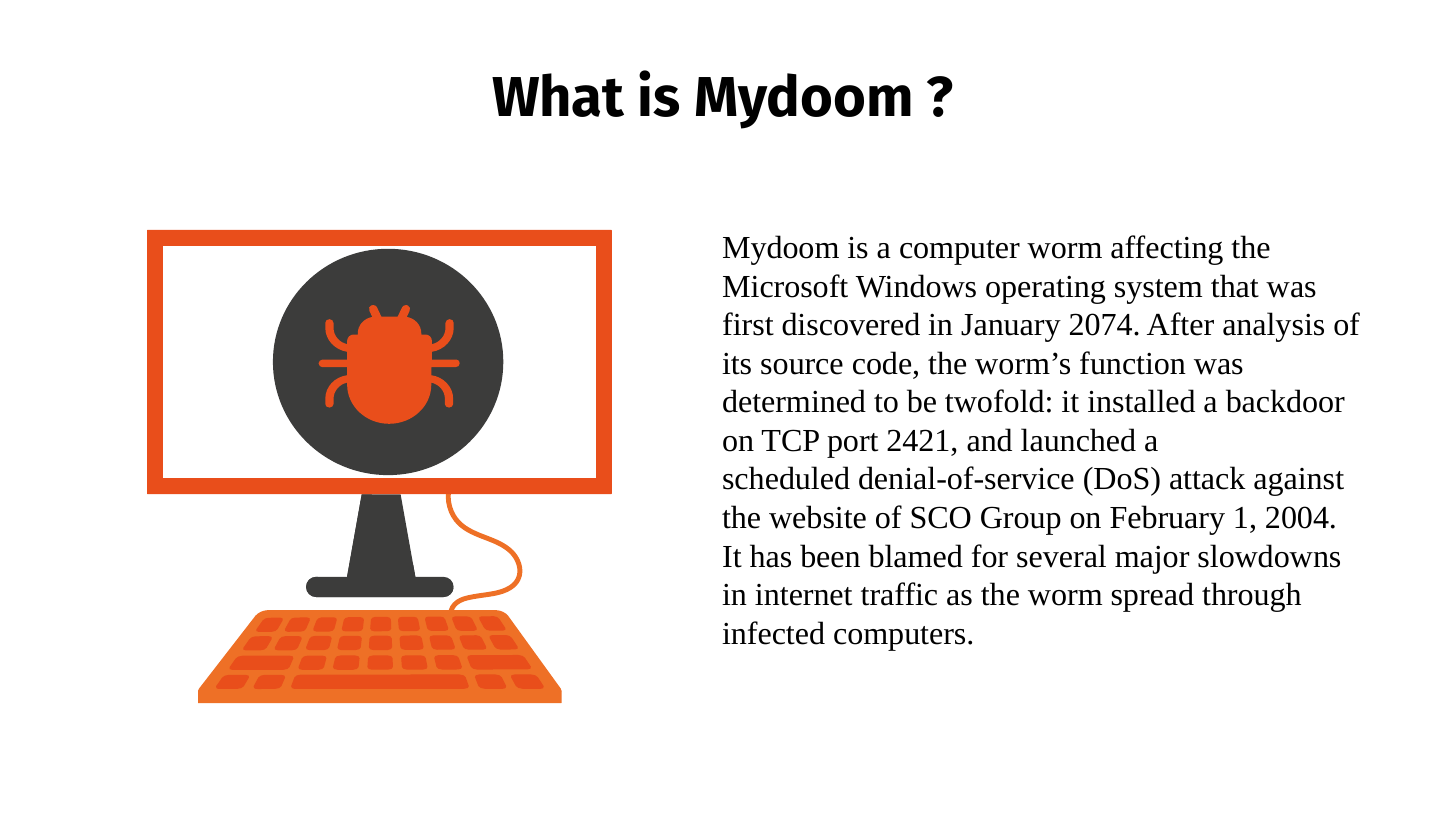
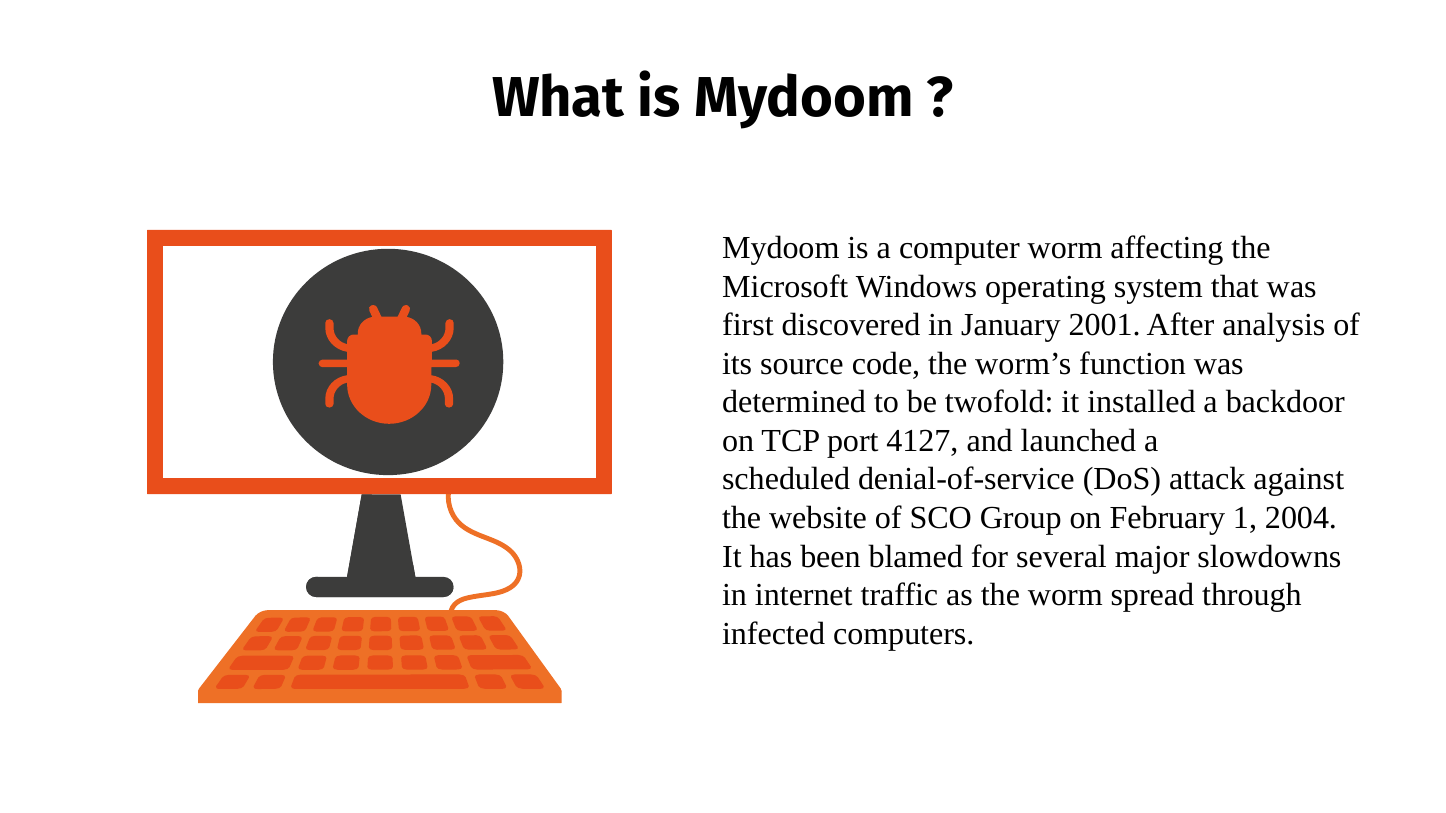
2074: 2074 -> 2001 (1105, 325)
2421: 2421 -> 4127 (922, 441)
